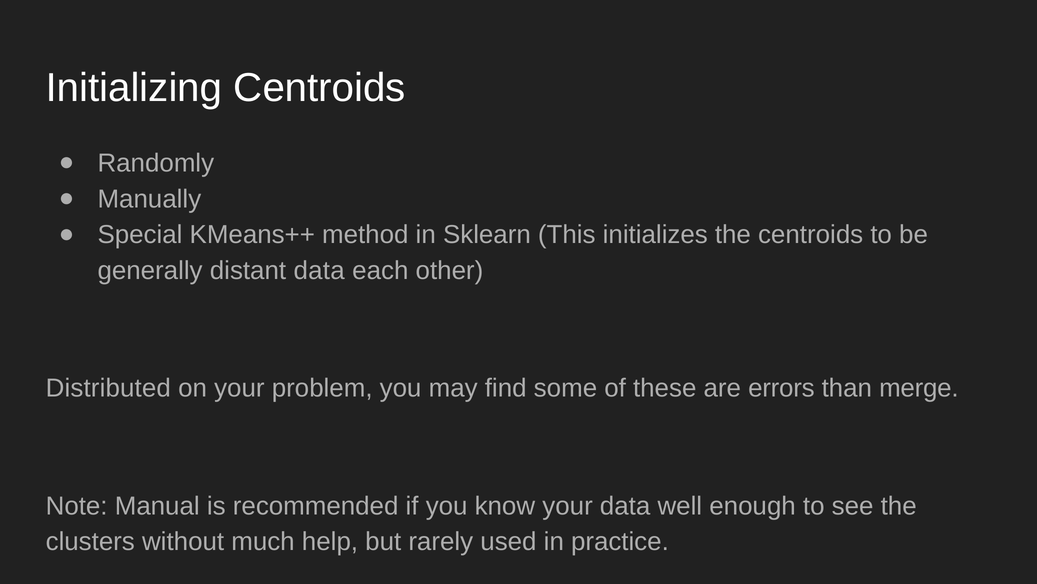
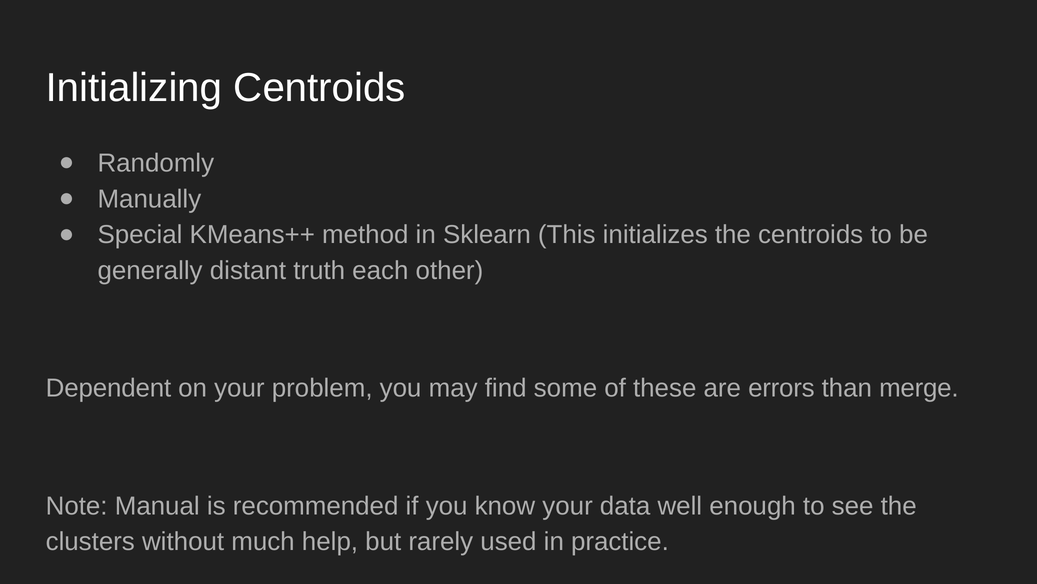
distant data: data -> truth (319, 270)
Distributed: Distributed -> Dependent (108, 388)
